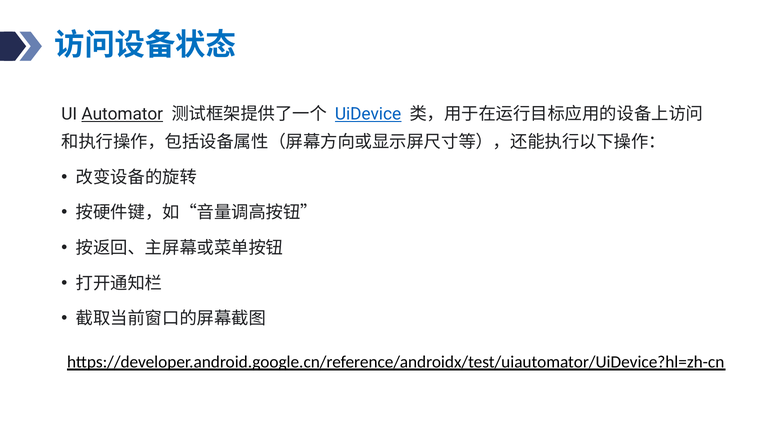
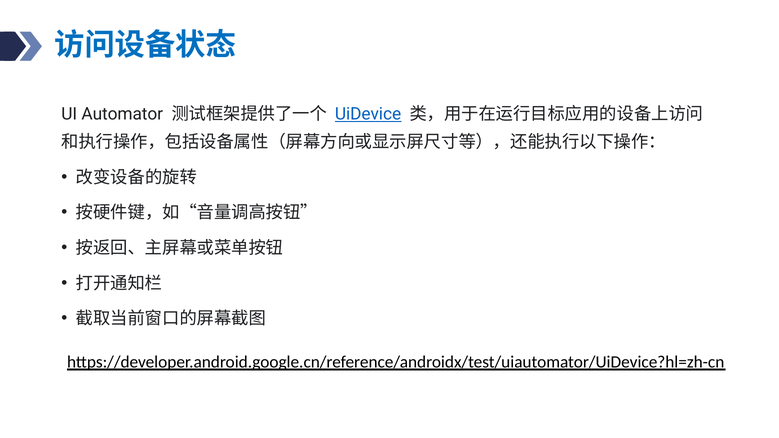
Automator underline: present -> none (122, 114)
